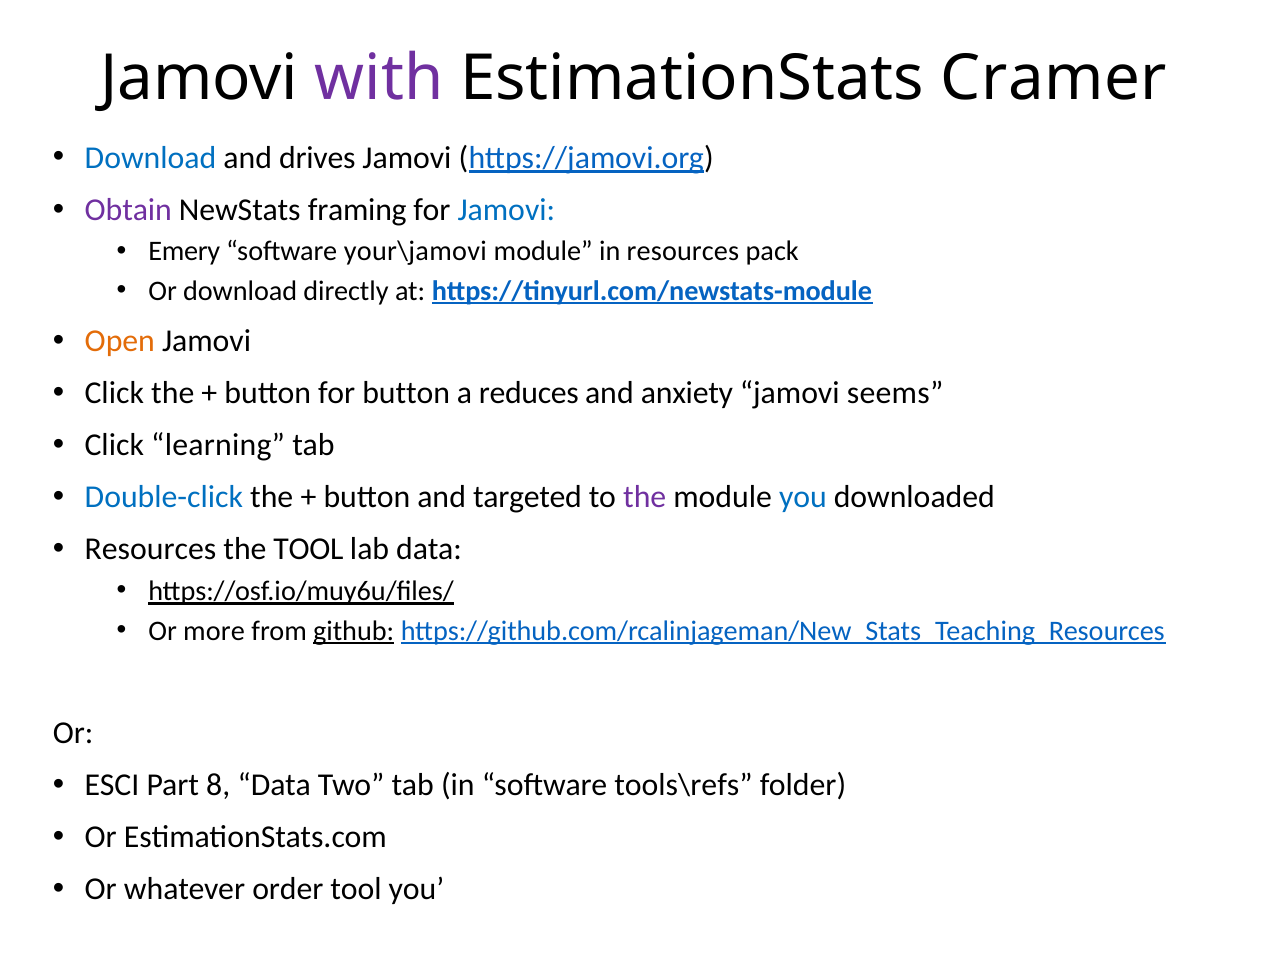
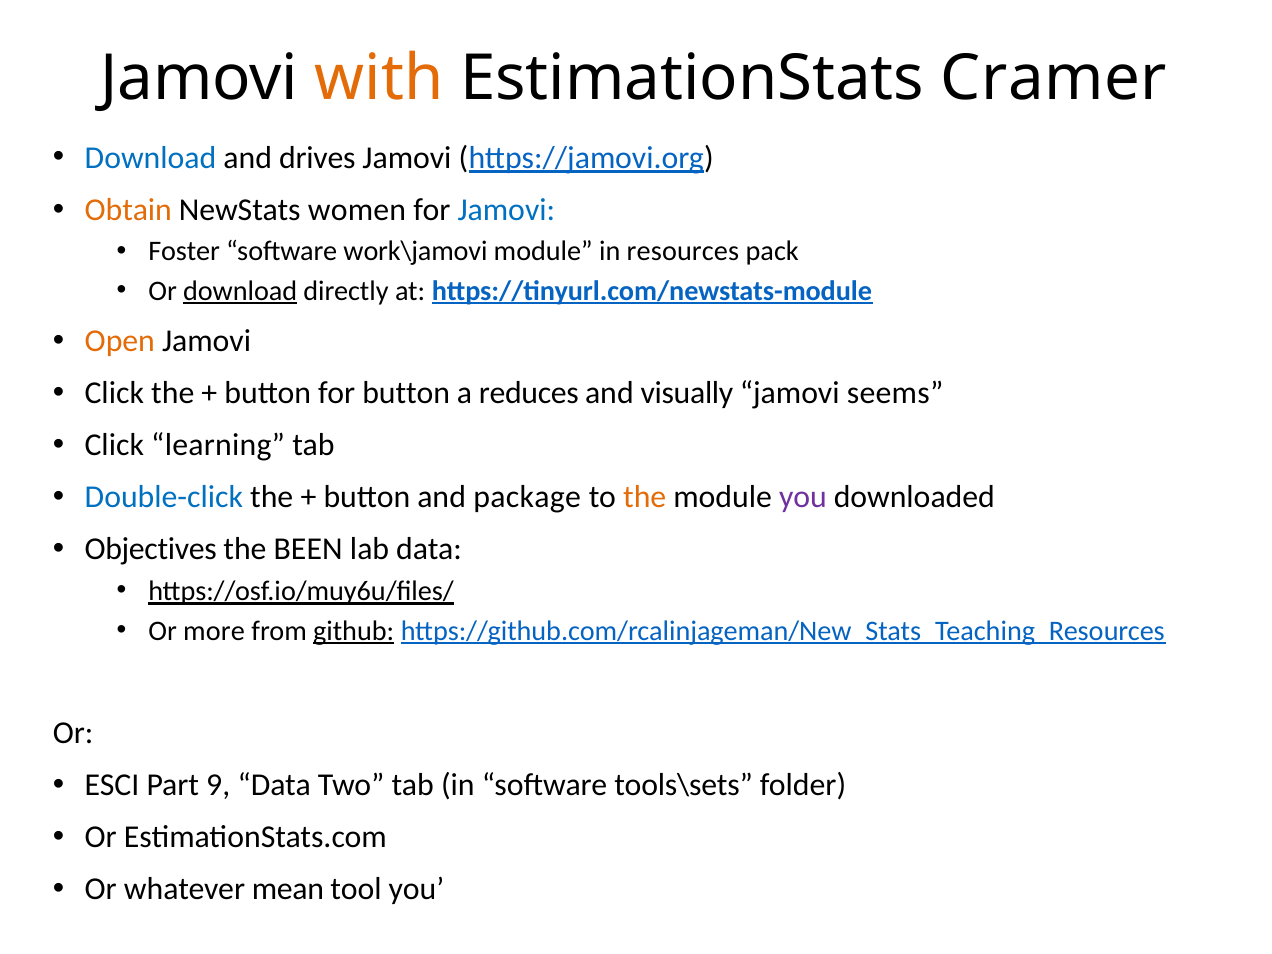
with colour: purple -> orange (379, 79)
Obtain colour: purple -> orange (128, 210)
framing: framing -> women (357, 210)
Emery: Emery -> Foster (184, 251)
your\jamovi: your\jamovi -> work\jamovi (416, 251)
download underline: none -> present (240, 291)
anxiety: anxiety -> visually (687, 393)
targeted: targeted -> package (527, 497)
the colour: purple -> orange (645, 497)
you colour: blue -> purple (803, 497)
Resources: Resources -> Objectives (151, 549)
the TOOL: TOOL -> BEEN (308, 549)
8: 8 -> 9 (218, 785)
tools\refs: tools\refs -> tools\sets (684, 785)
order: order -> mean (288, 889)
